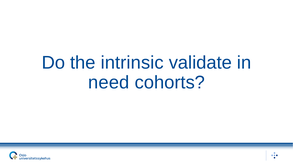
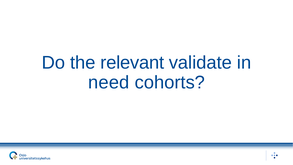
intrinsic: intrinsic -> relevant (132, 63)
